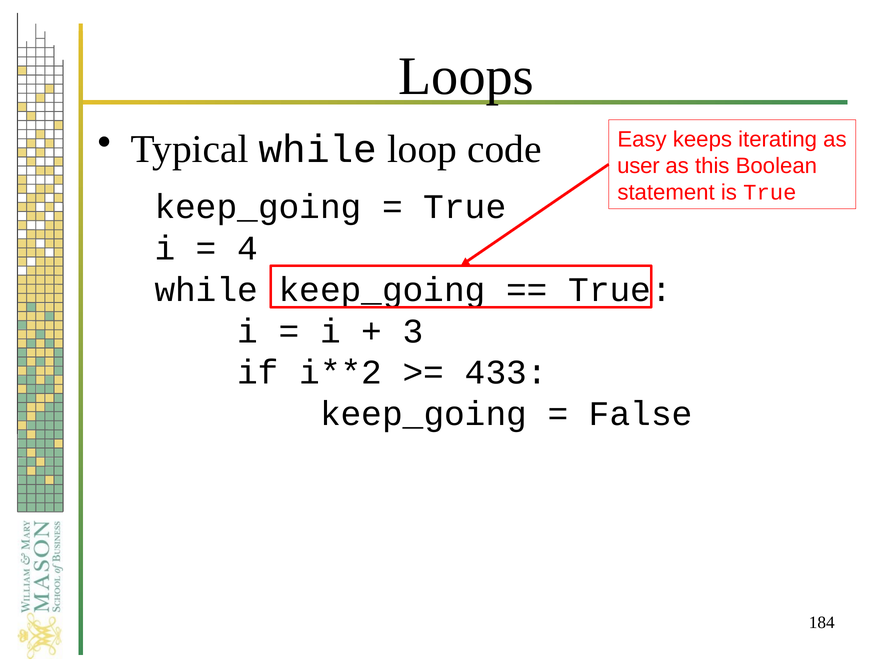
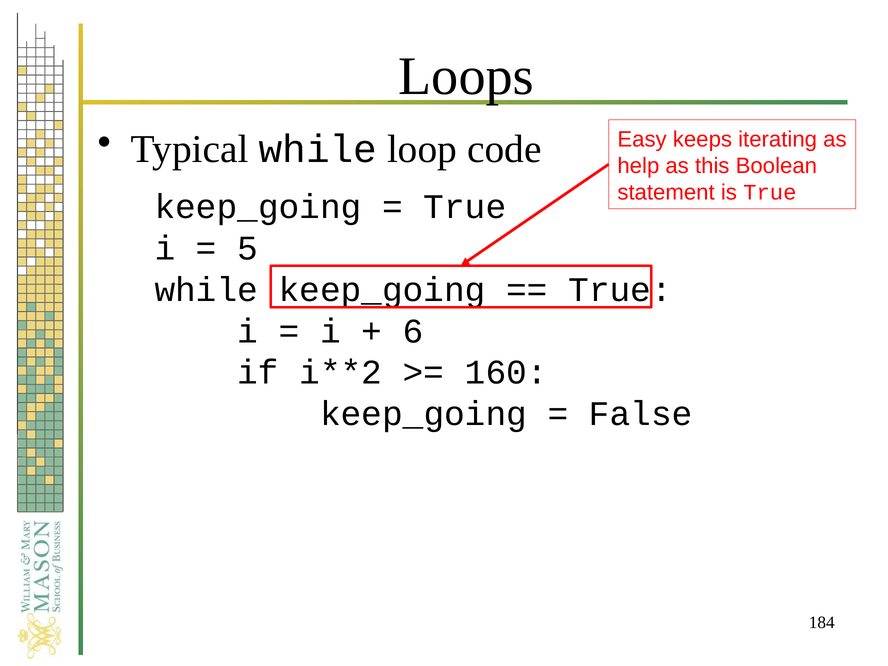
user: user -> help (638, 166)
4: 4 -> 5 (248, 248)
3: 3 -> 6 (413, 331)
433: 433 -> 160 (506, 373)
